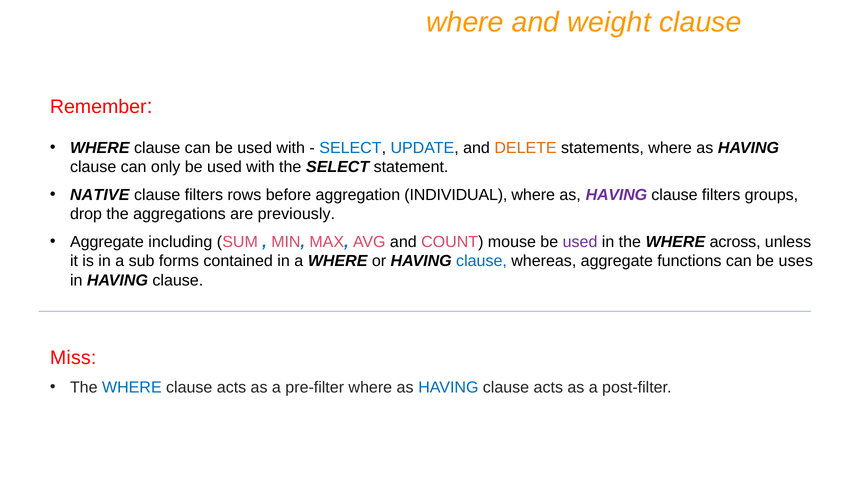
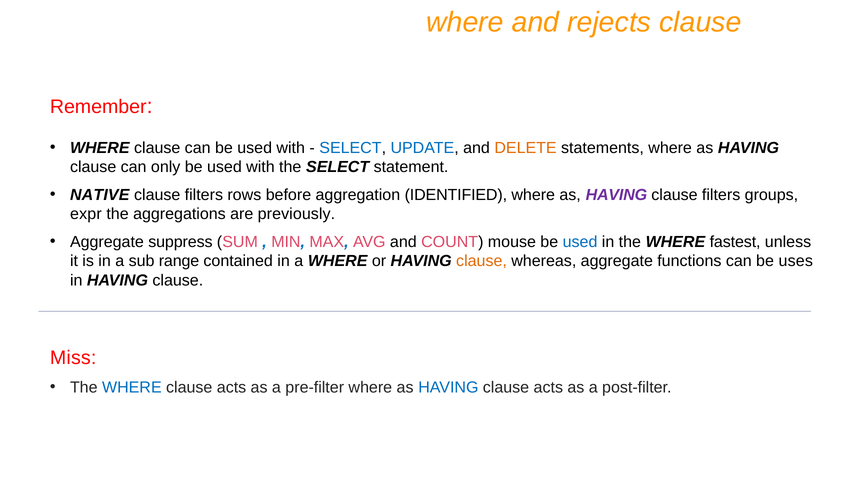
weight: weight -> rejects (609, 22)
INDIVIDUAL: INDIVIDUAL -> IDENTIFIED (456, 195)
drop: drop -> expr (86, 214)
including: including -> suppress (180, 242)
used colour: purple -> blue (580, 242)
across: across -> fastest (735, 242)
forms: forms -> range (179, 261)
clause colour: blue -> orange (482, 261)
